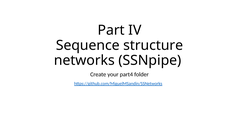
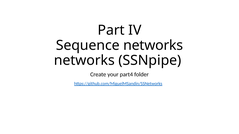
Sequence structure: structure -> networks (153, 45)
